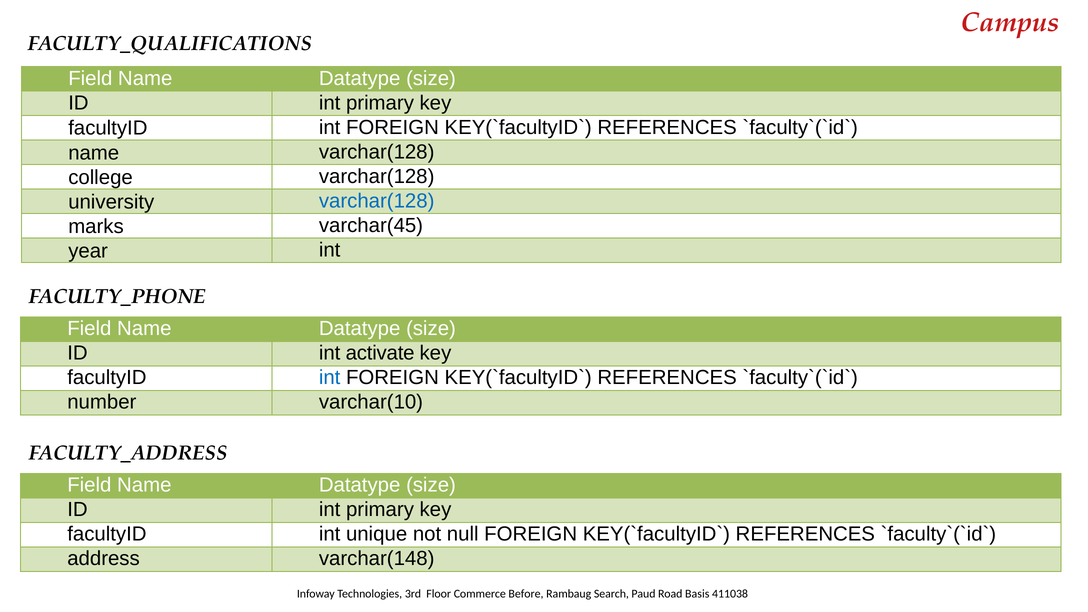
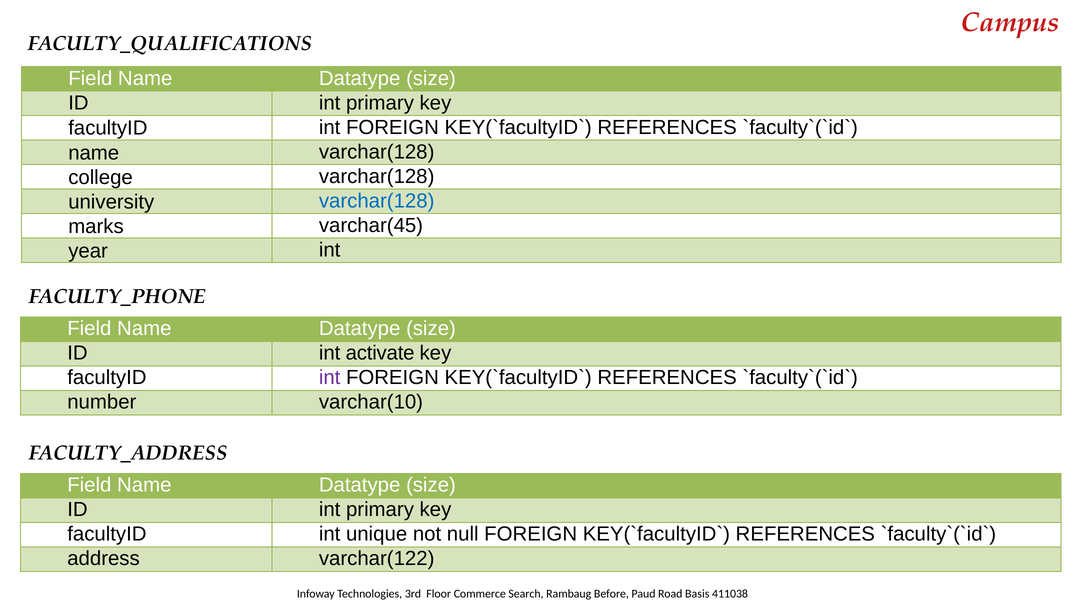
int colour: blue -> purple (330, 378)
varchar(148: varchar(148 -> varchar(122 (377, 559)
Before: Before -> Search (526, 594)
Search: Search -> Before (611, 594)
